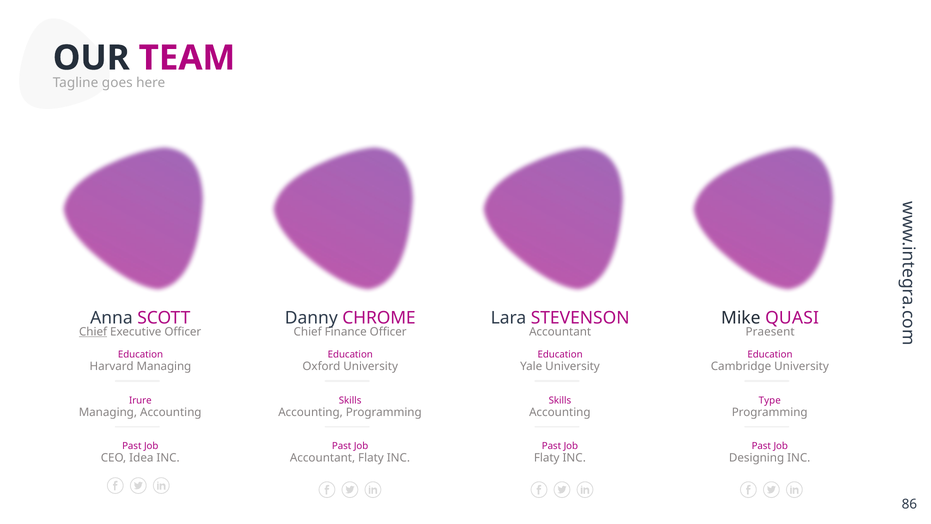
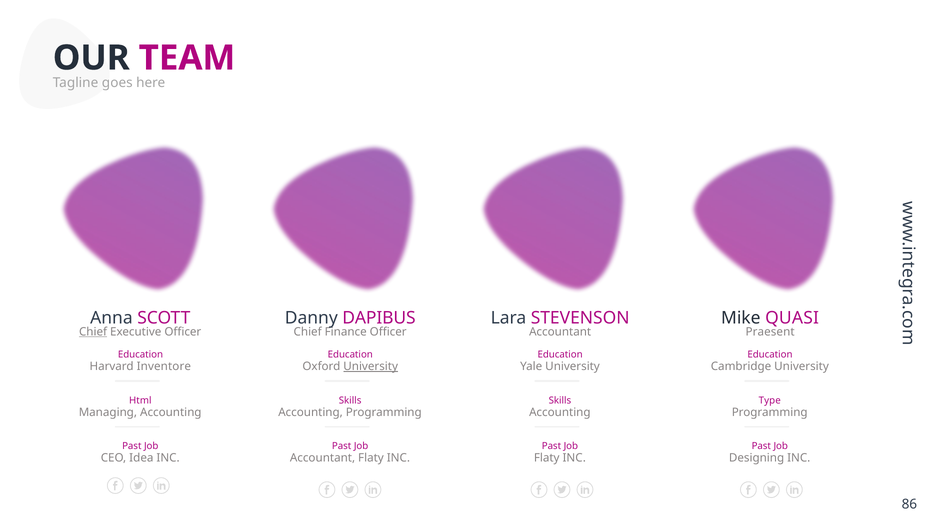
CHROME: CHROME -> DAPIBUS (379, 318)
Harvard Managing: Managing -> Inventore (164, 366)
University underline: none -> present (371, 366)
Irure: Irure -> Html (140, 400)
